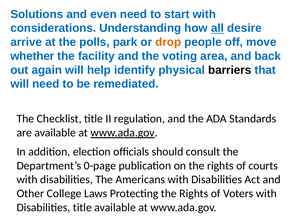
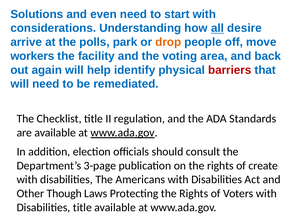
whether: whether -> workers (32, 56)
barriers colour: black -> red (230, 70)
0-page: 0-page -> 3-page (100, 166)
courts: courts -> create (263, 166)
College: College -> Though (64, 194)
